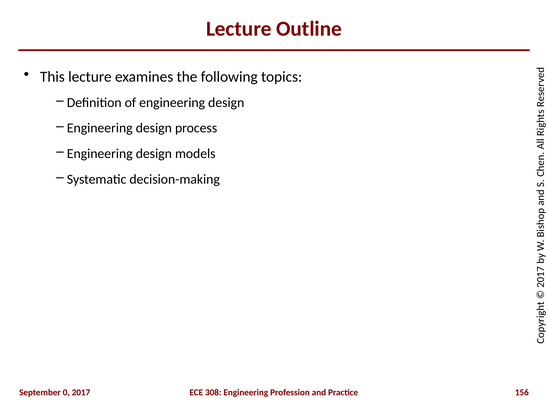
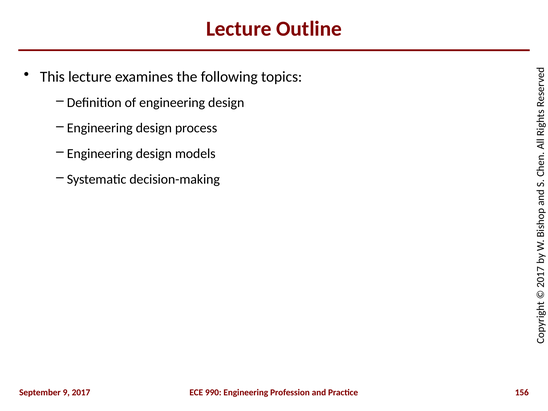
September 0: 0 -> 9 (66, 392)
308: 308 -> 990 (213, 392)
